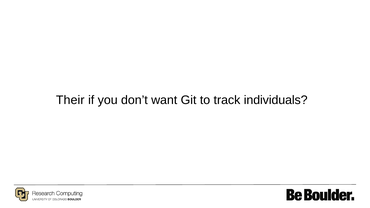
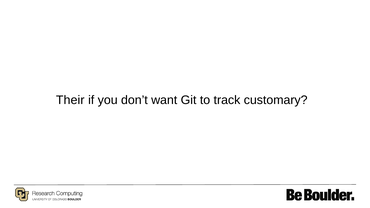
individuals: individuals -> customary (276, 100)
